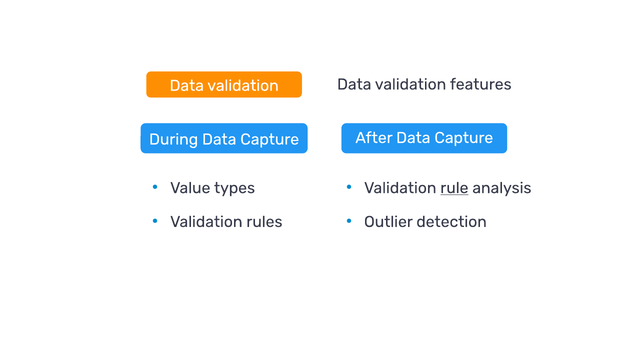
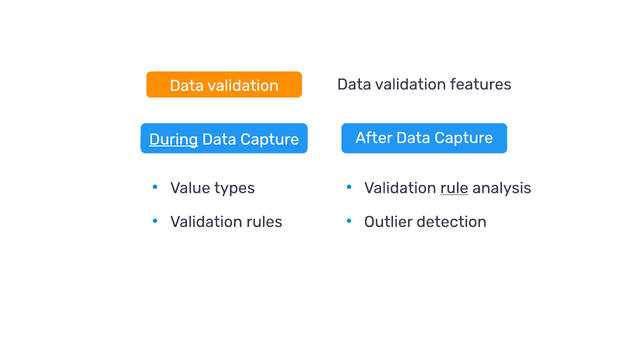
During underline: none -> present (174, 139)
